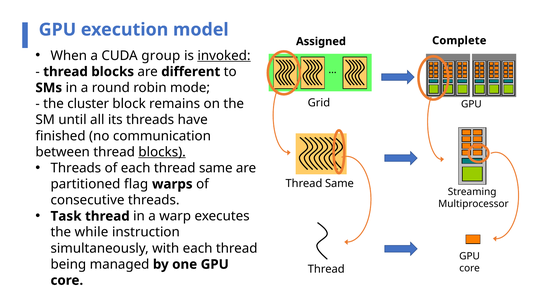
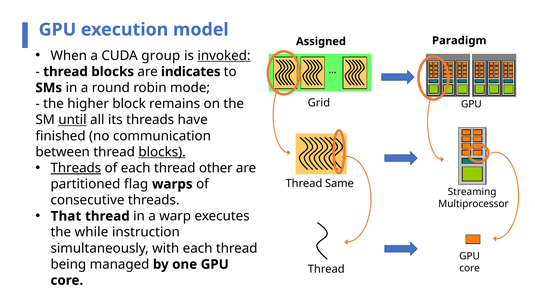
Complete: Complete -> Paradigm (459, 41)
different: different -> indicates (191, 72)
cluster: cluster -> higher (88, 104)
until underline: none -> present (73, 120)
Threads underline: none -> present (76, 168)
each thread same: same -> other (216, 168)
Task: Task -> That (66, 216)
